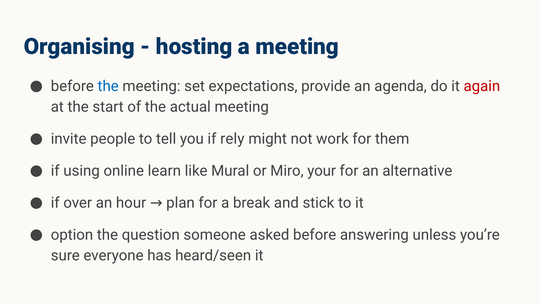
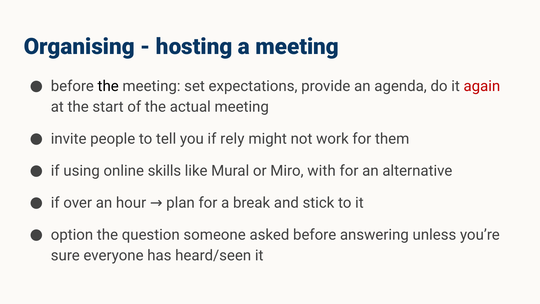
the colour: blue -> black (108, 86)
learn: learn -> skills (164, 171)
your: your -> with (321, 171)
